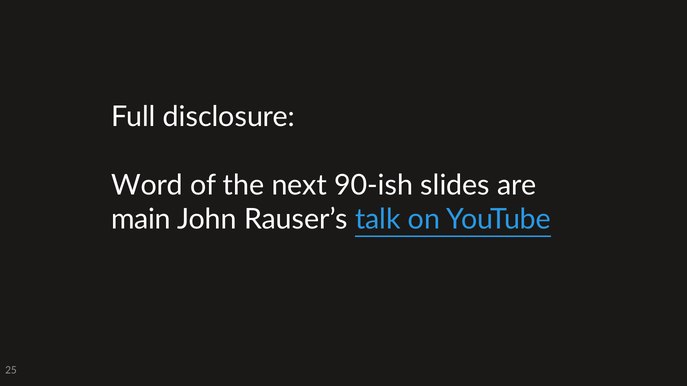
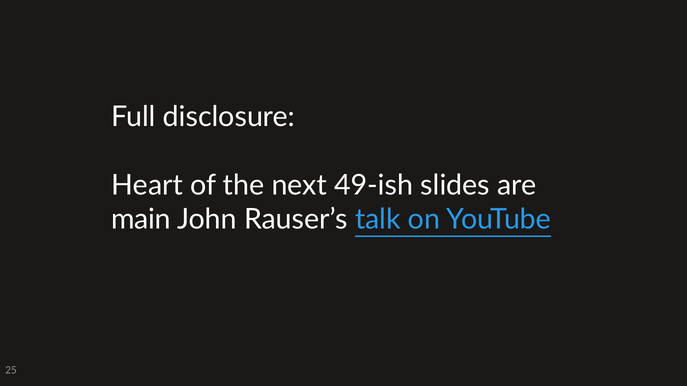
Word: Word -> Heart (147, 185)
90-ish: 90-ish -> 49-ish (374, 185)
